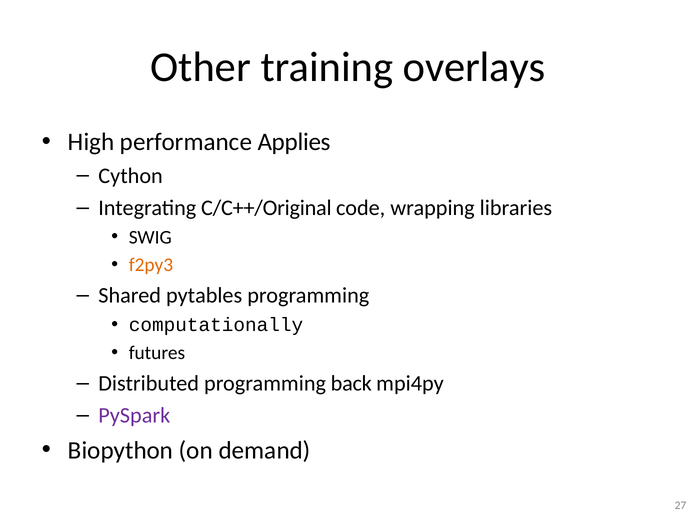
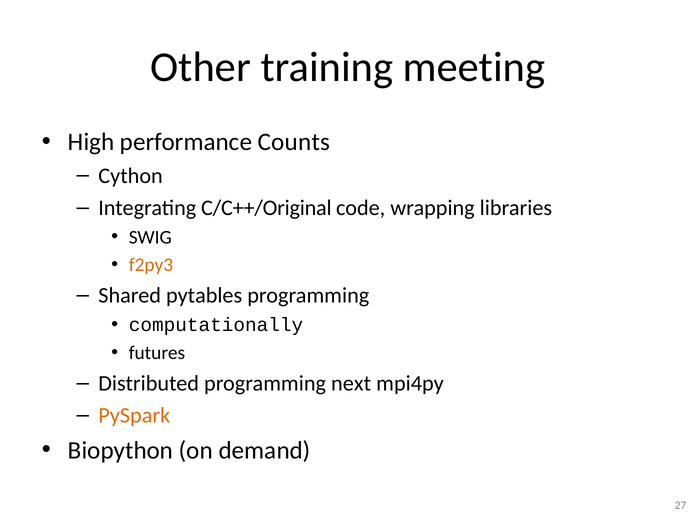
overlays: overlays -> meeting (474, 67)
Applies: Applies -> Counts (294, 142)
back: back -> next (351, 383)
PySpark colour: purple -> orange (134, 415)
